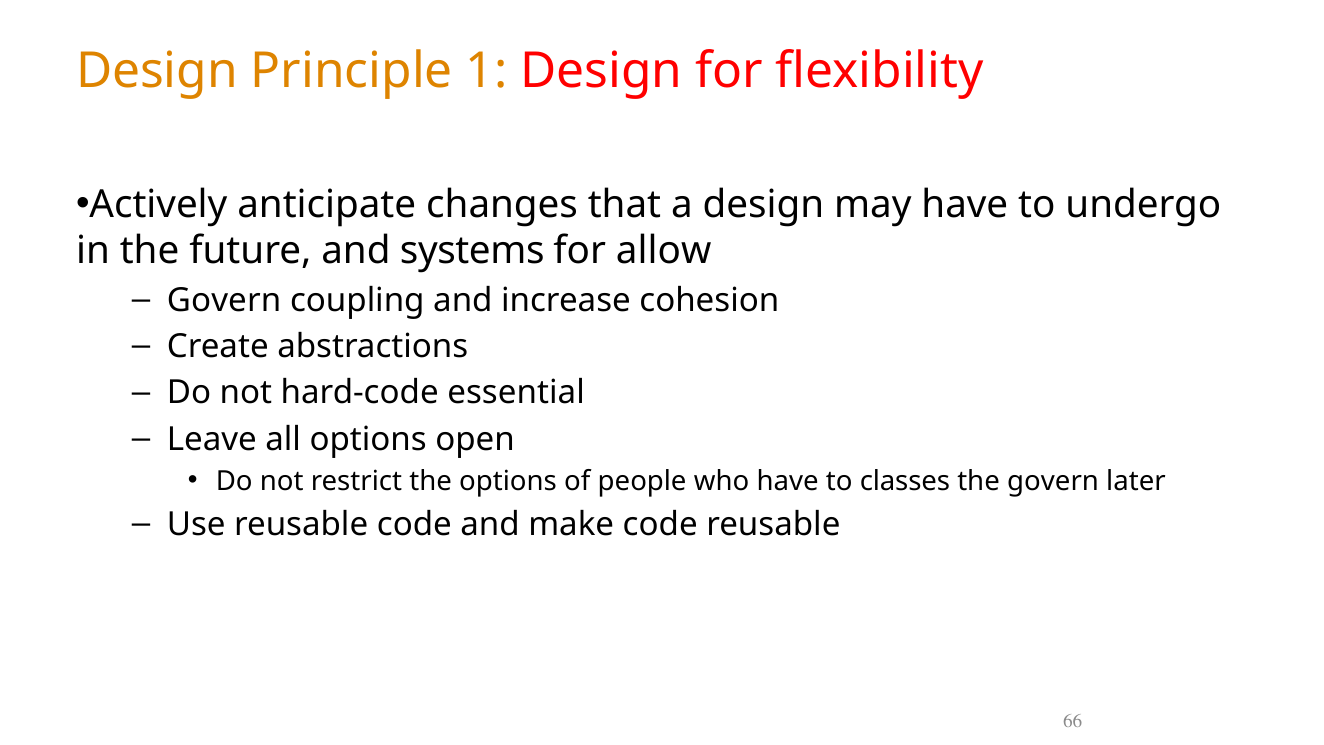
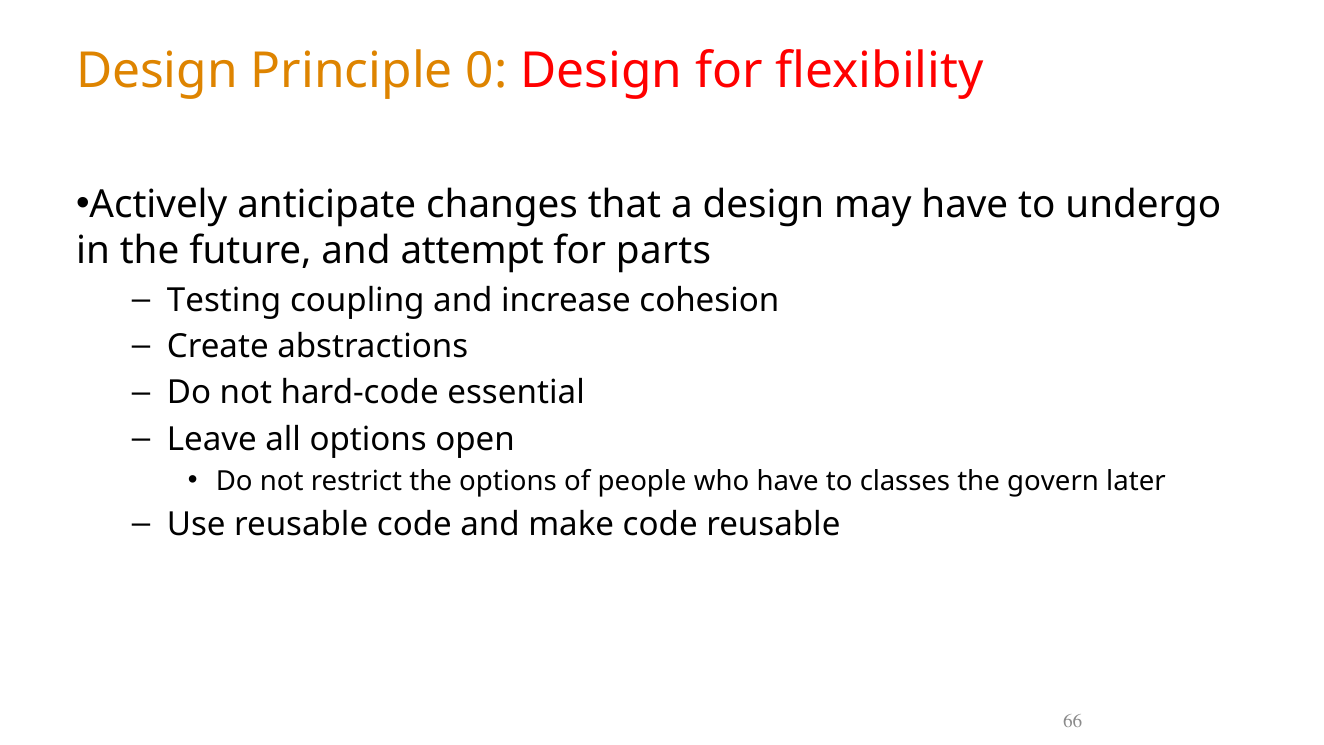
1: 1 -> 0 (487, 71)
systems: systems -> attempt (472, 251)
allow: allow -> parts (664, 251)
Govern: Govern -> Testing (224, 300)
